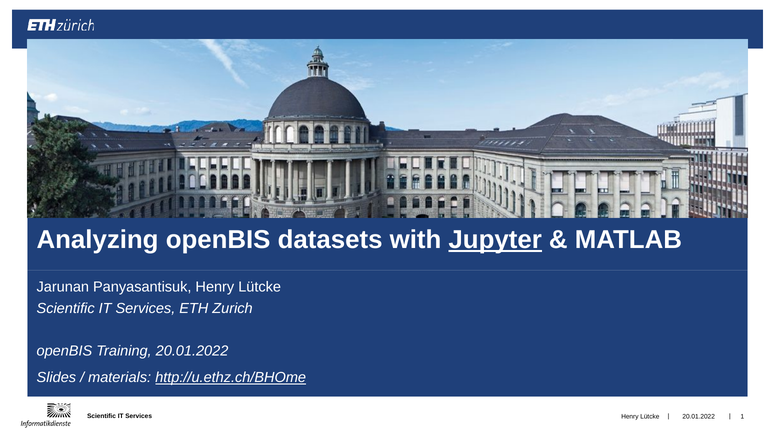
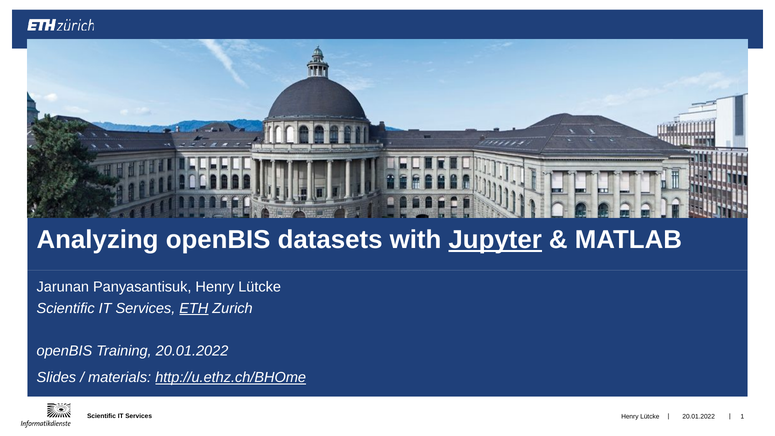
ETH underline: none -> present (194, 308)
